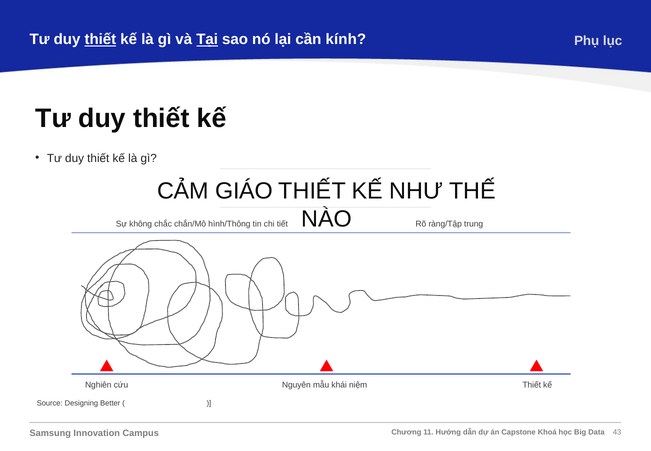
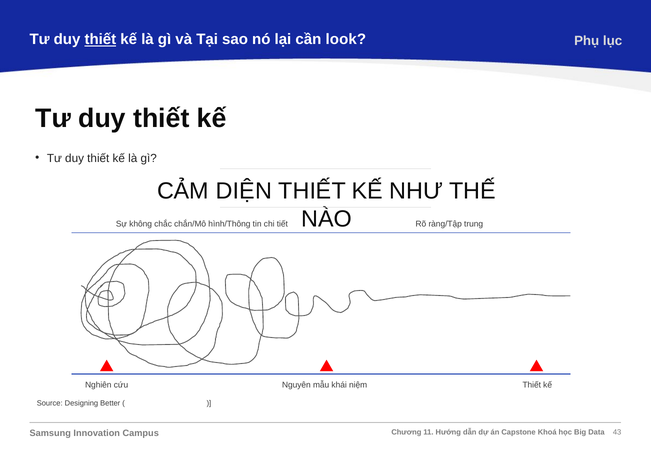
Tại underline: present -> none (207, 39)
kính: kính -> look (346, 39)
GIÁO: GIÁO -> DIỆN (244, 191)
